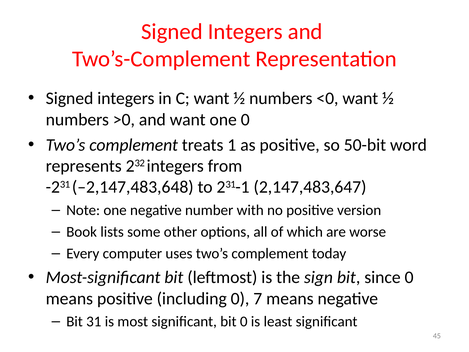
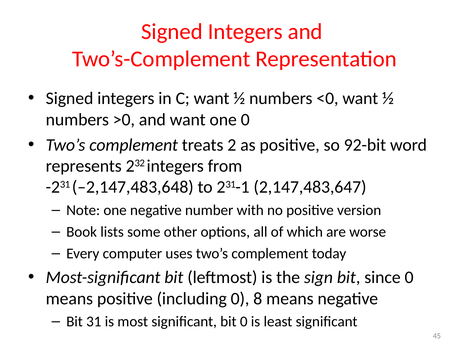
1: 1 -> 2 (232, 145)
50-bit: 50-bit -> 92-bit (365, 145)
7: 7 -> 8 (258, 298)
